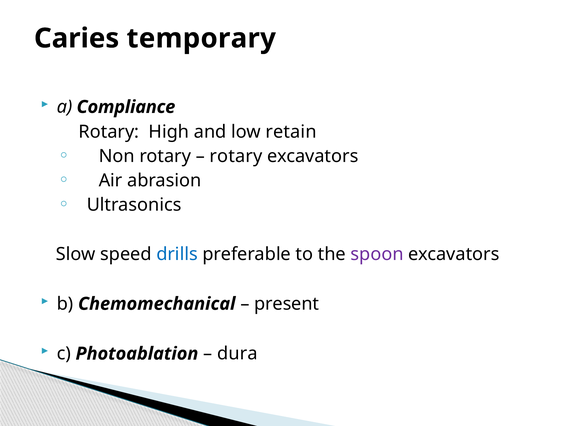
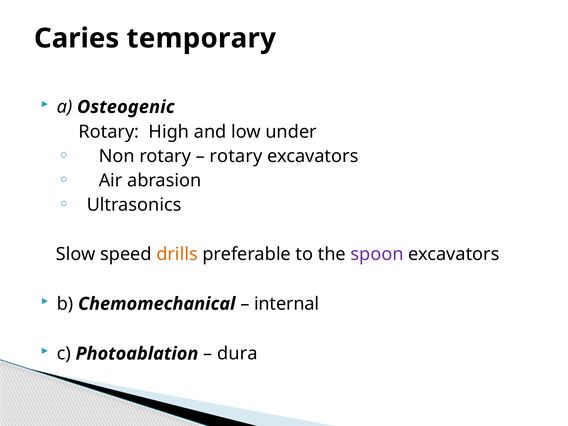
Compliance: Compliance -> Osteogenic (126, 107)
retain: retain -> under (291, 132)
drills colour: blue -> orange (177, 254)
present: present -> internal (287, 304)
